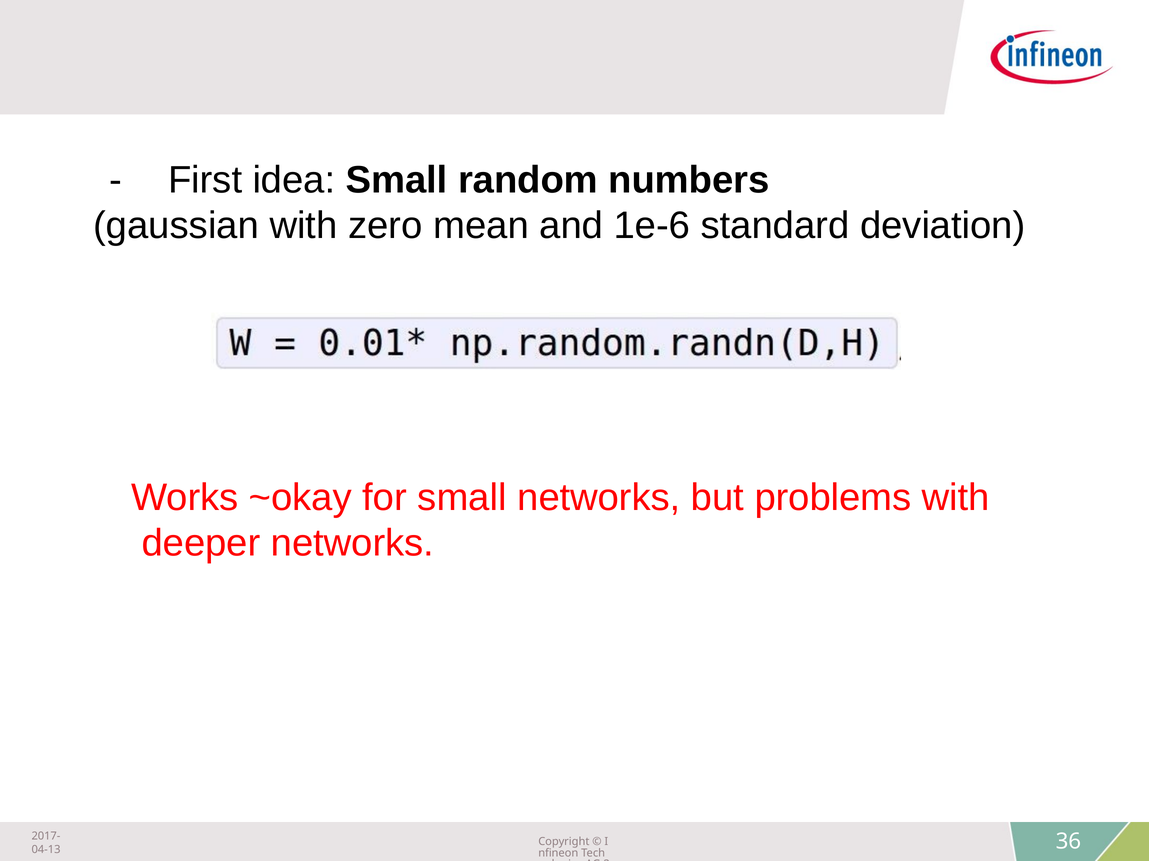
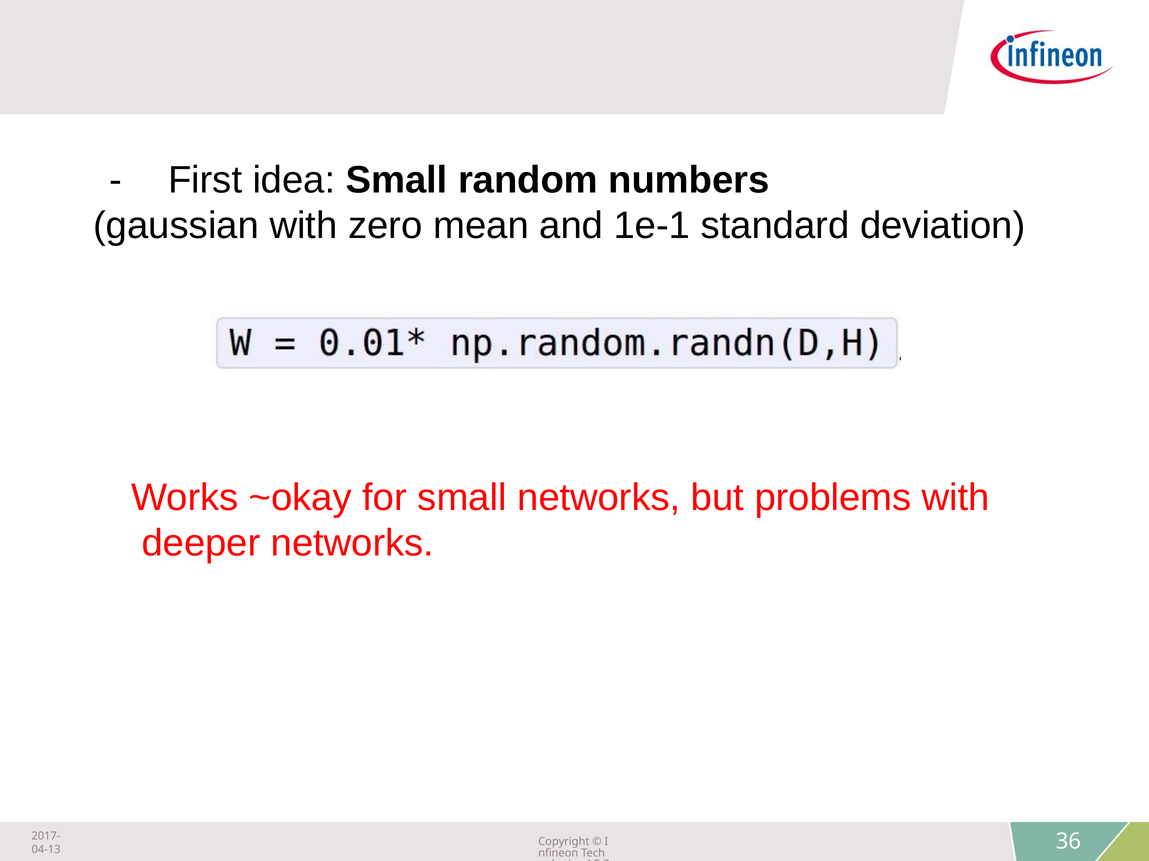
1e-6: 1e-6 -> 1e-1 (652, 226)
